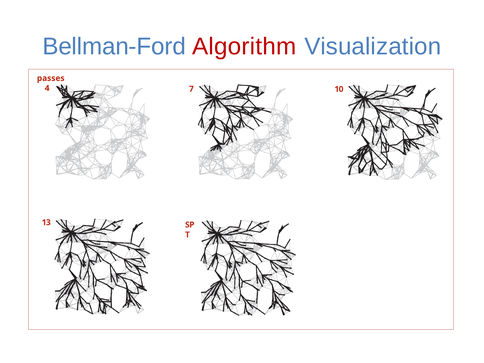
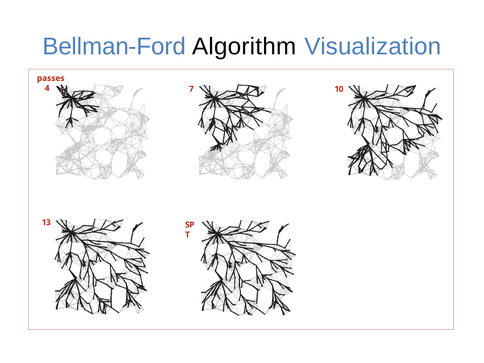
Algorithm colour: red -> black (244, 46)
